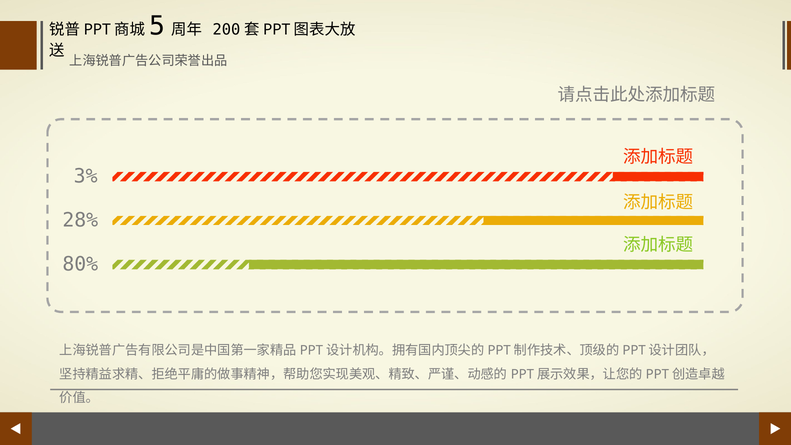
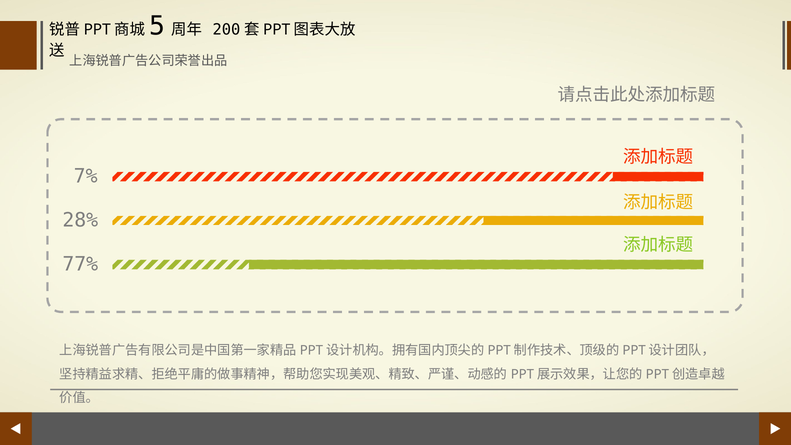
3%: 3% -> 7% (86, 176)
80%: 80% -> 77% (80, 264)
